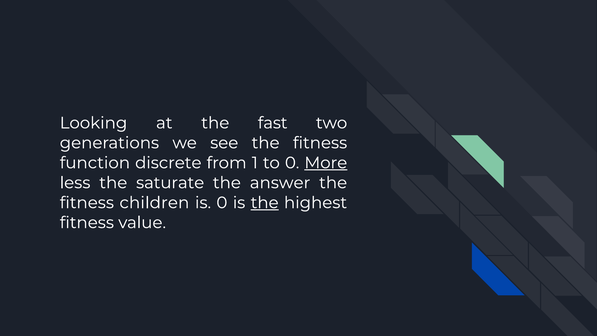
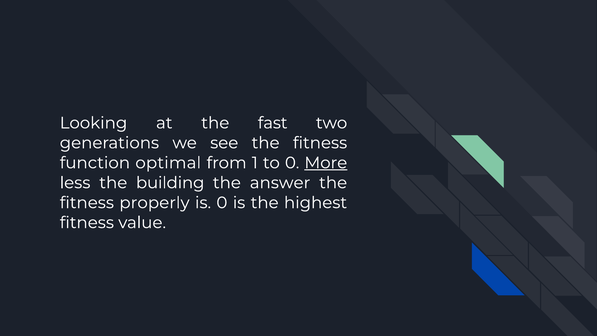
discrete: discrete -> optimal (168, 163)
saturate: saturate -> building (170, 183)
children: children -> properly (154, 203)
the underline: present -> none (265, 203)
